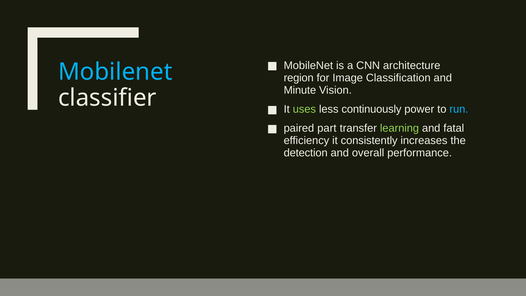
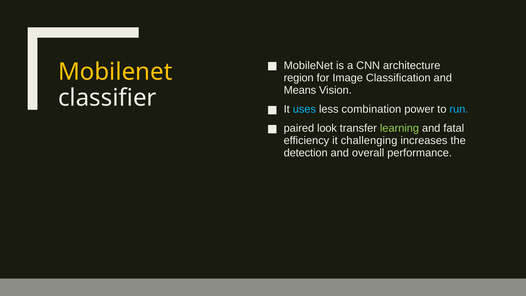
Mobilenet colour: light blue -> yellow (115, 72)
Minute: Minute -> Means (300, 90)
uses colour: light green -> light blue (304, 109)
continuously: continuously -> combination (371, 109)
part: part -> look (327, 128)
consistently: consistently -> challenging (369, 141)
